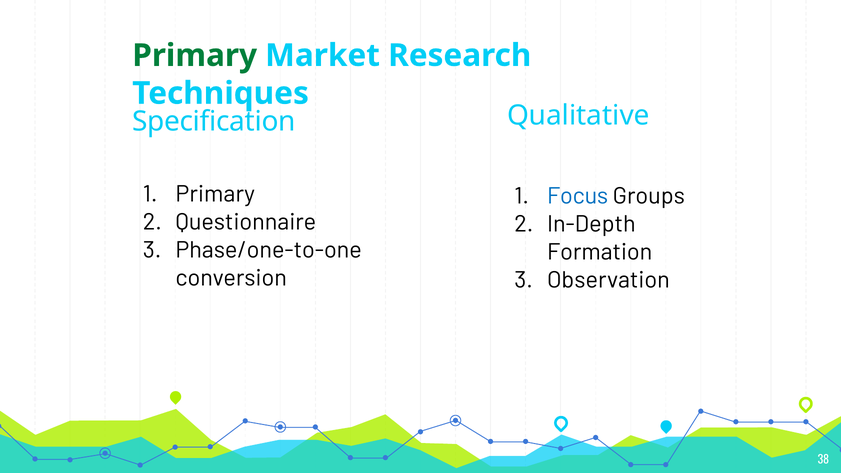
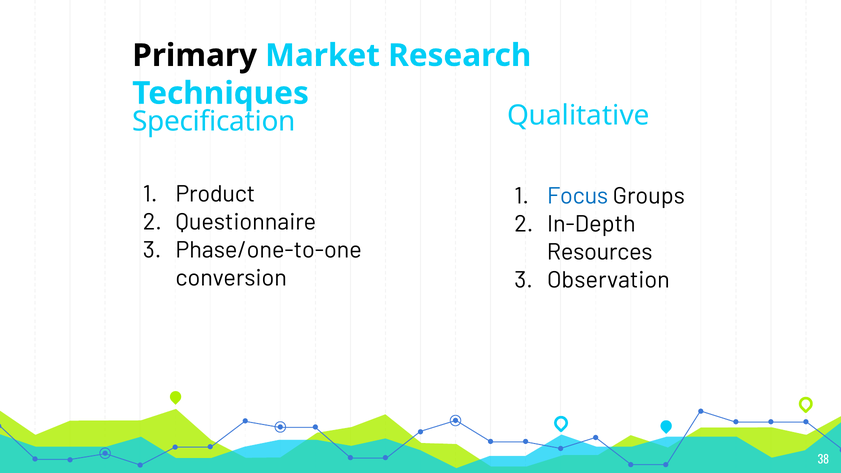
Primary colour: green -> black (195, 55)
Primary: Primary -> Product (215, 194)
Formation: Formation -> Resources (600, 252)
